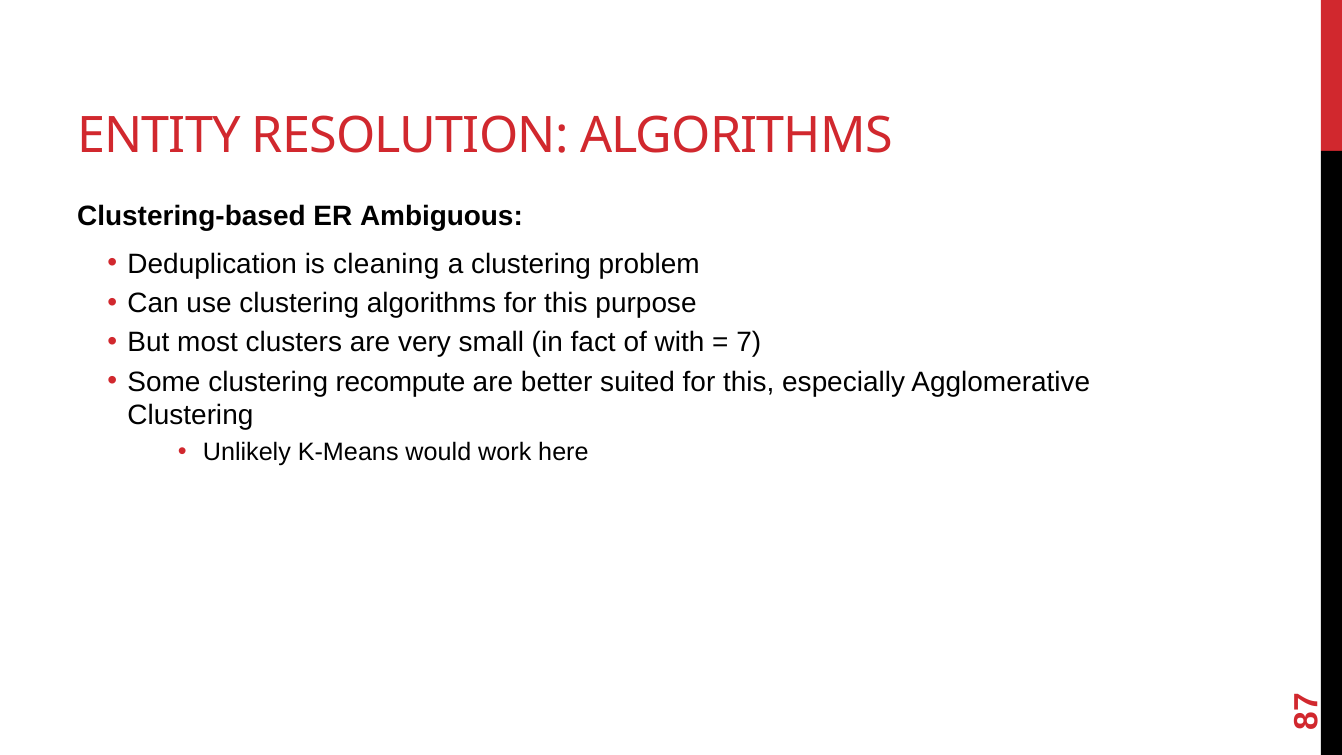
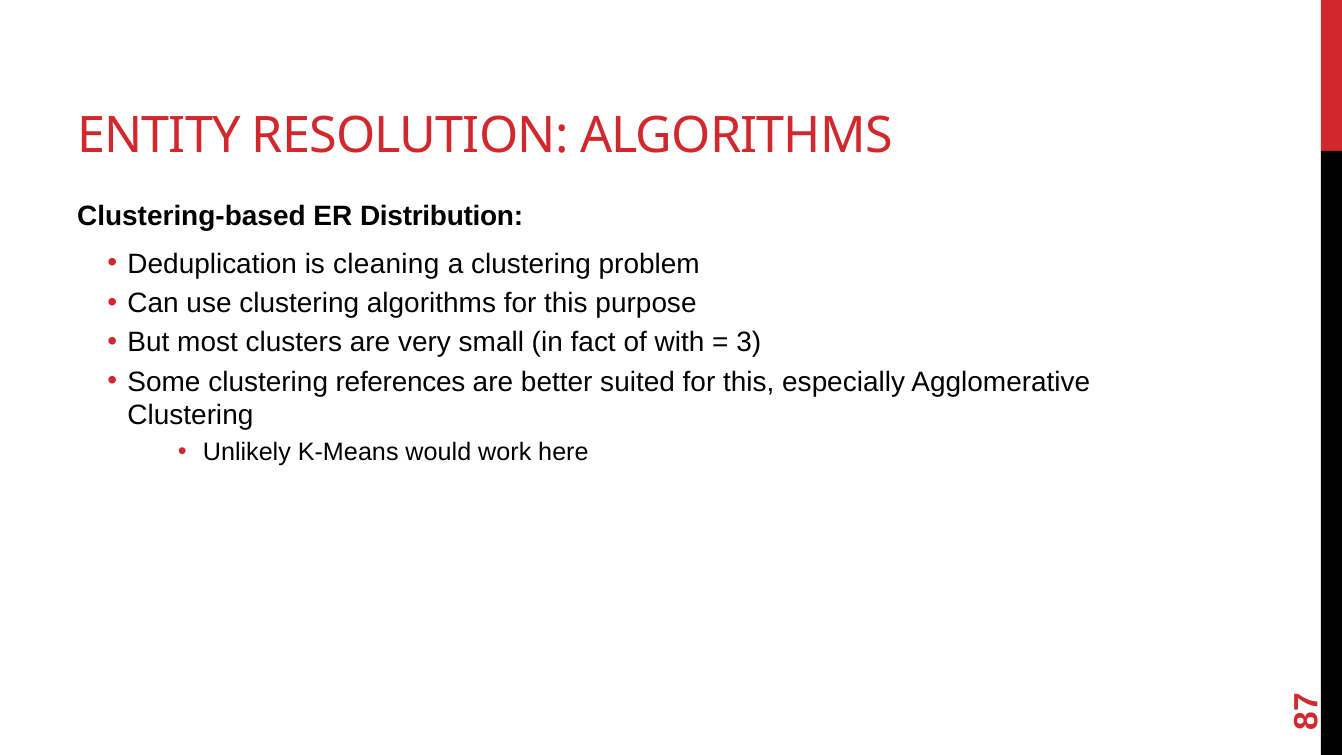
Ambiguous: Ambiguous -> Distribution (442, 217)
7: 7 -> 3 (749, 343)
recompute: recompute -> references (400, 382)
